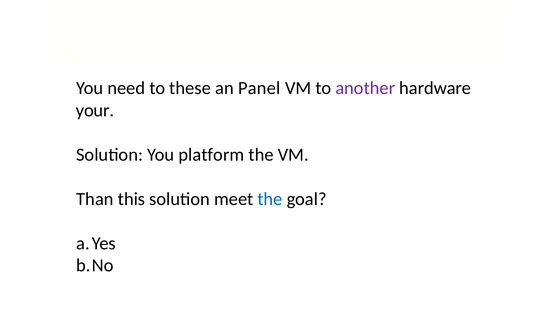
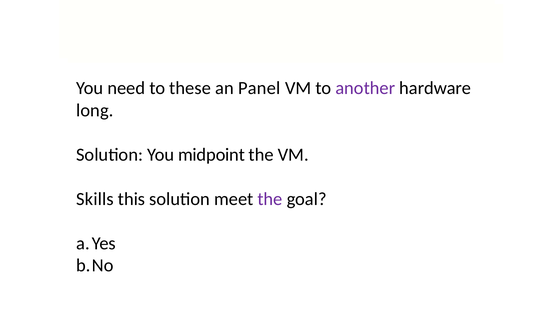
your: your -> long (95, 110)
platform: platform -> midpoint (212, 154)
Than: Than -> Skills (95, 199)
the colour: blue -> purple (270, 199)
